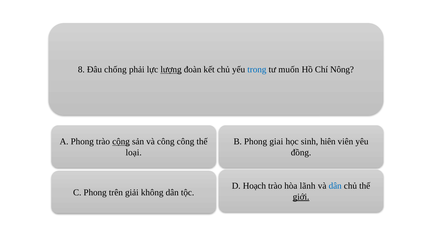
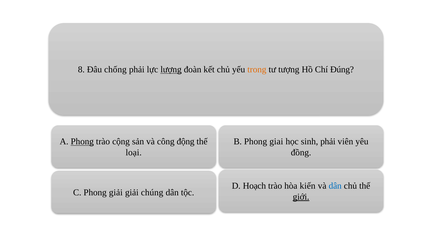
trong colour: blue -> orange (257, 70)
muốn: muốn -> tượng (289, 70)
Nông: Nông -> Đúng (342, 70)
Phong underline: none -> present (82, 142)
cộng underline: present -> none (121, 142)
công công: công -> động (186, 142)
sinh hiên: hiên -> phải (328, 142)
lãnh: lãnh -> kiến (308, 186)
Phong trên: trên -> giải (116, 193)
không: không -> chúng (152, 193)
